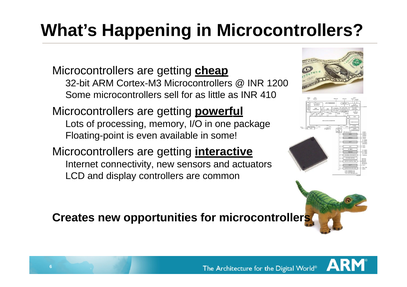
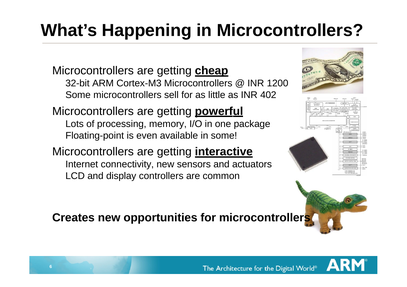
410: 410 -> 402 (268, 95)
